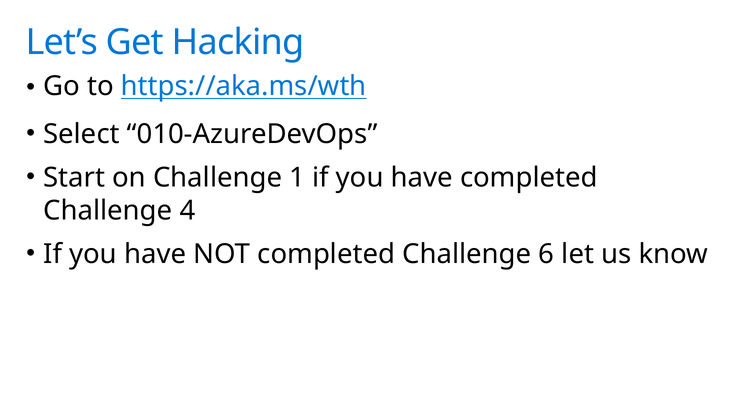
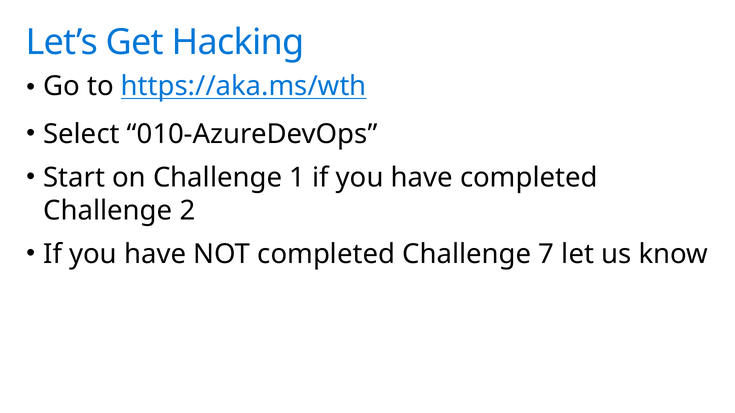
4: 4 -> 2 (187, 211)
6: 6 -> 7 (546, 254)
